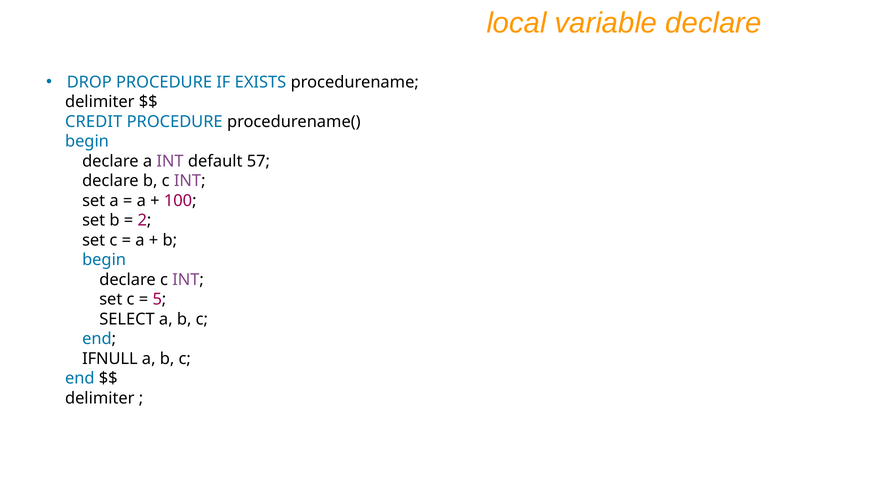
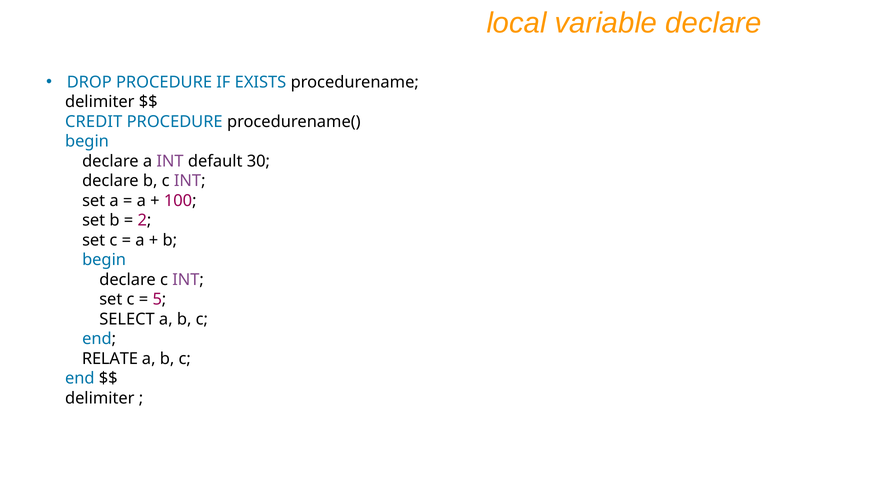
57: 57 -> 30 (258, 161)
IFNULL: IFNULL -> RELATE (110, 359)
